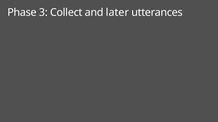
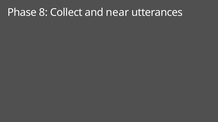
3: 3 -> 8 (43, 12)
later: later -> near (117, 12)
